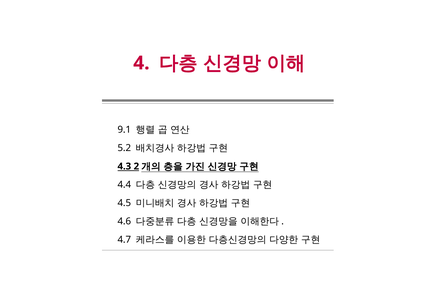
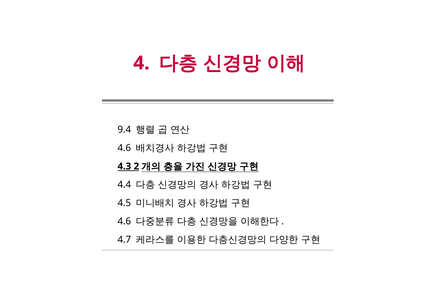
9.1: 9.1 -> 9.4 (124, 130)
5.2: 5.2 -> 4.6 (124, 148)
